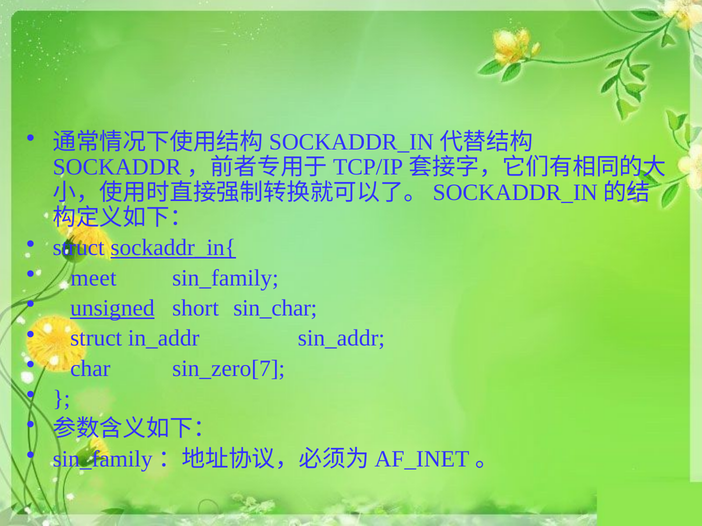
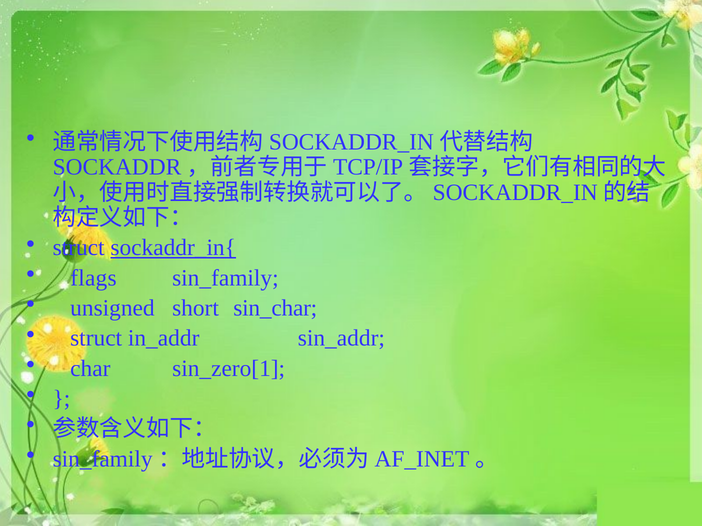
meet: meet -> flags (93, 278)
unsigned underline: present -> none (112, 308)
sin_zero[7: sin_zero[7 -> sin_zero[1 (229, 369)
